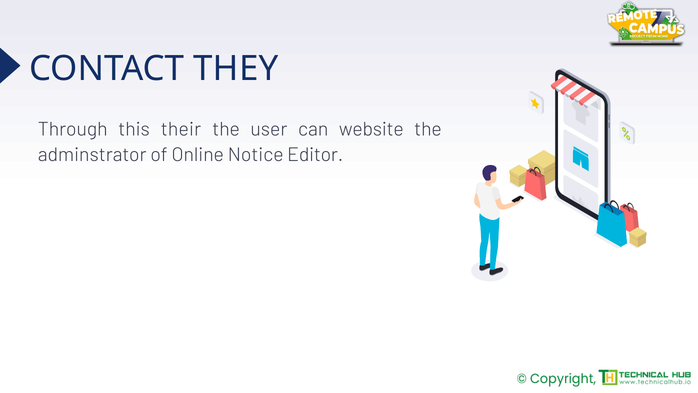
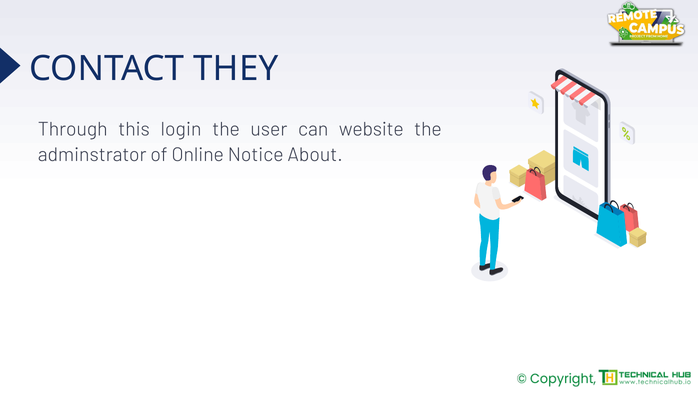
their: their -> login (181, 129)
Editor: Editor -> About (315, 155)
